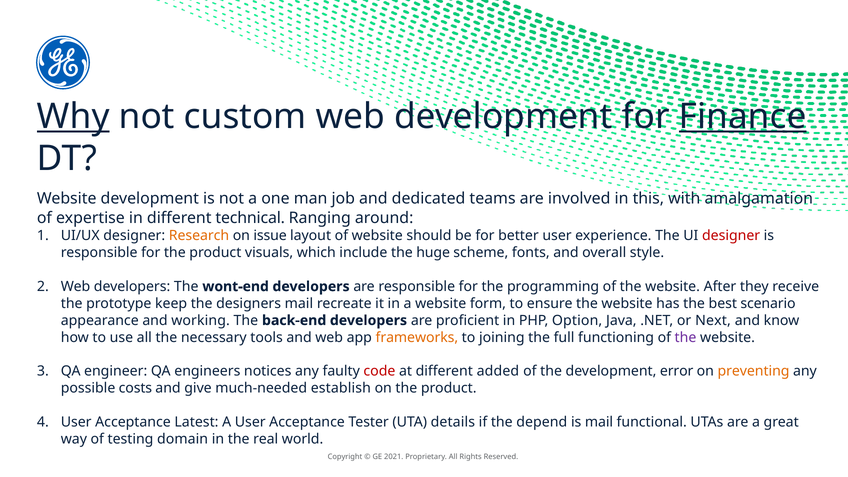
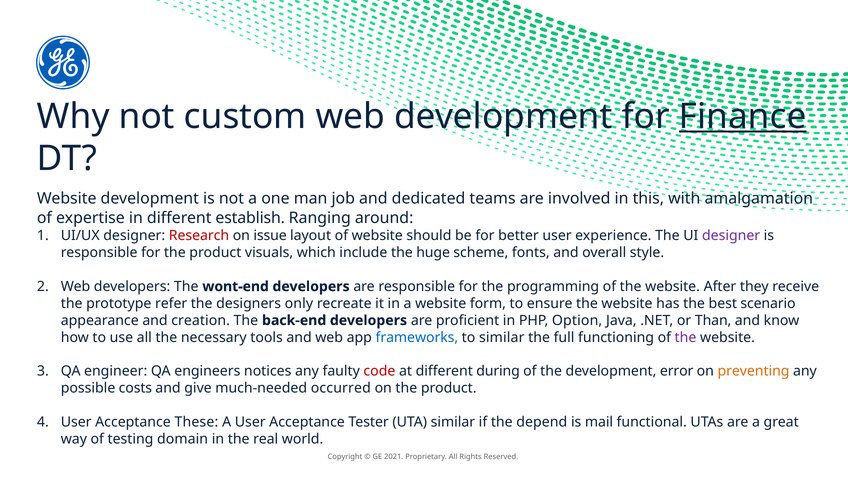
Why underline: present -> none (73, 116)
technical: technical -> establish (250, 218)
Research colour: orange -> red (199, 236)
designer colour: red -> purple (731, 236)
keep: keep -> refer (171, 303)
designers mail: mail -> only (299, 303)
working: working -> creation (201, 320)
Next: Next -> Than (713, 320)
frameworks colour: orange -> blue (417, 337)
to joining: joining -> similar (502, 337)
added: added -> during (498, 371)
establish: establish -> occurred (341, 388)
Latest: Latest -> These (196, 422)
UTA details: details -> similar (453, 422)
